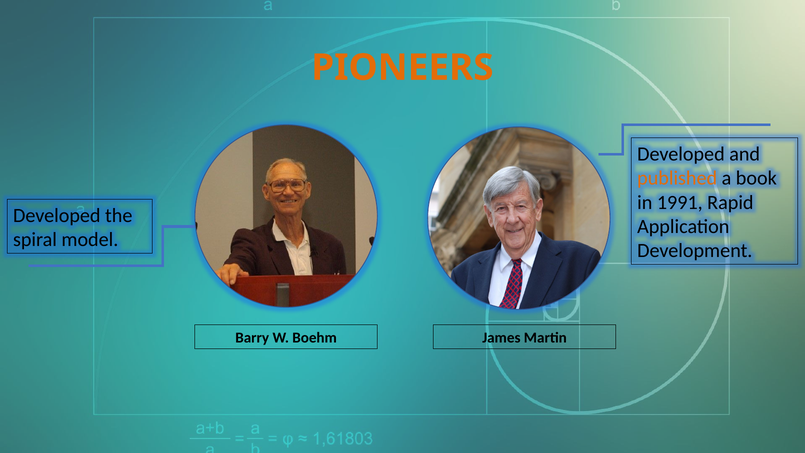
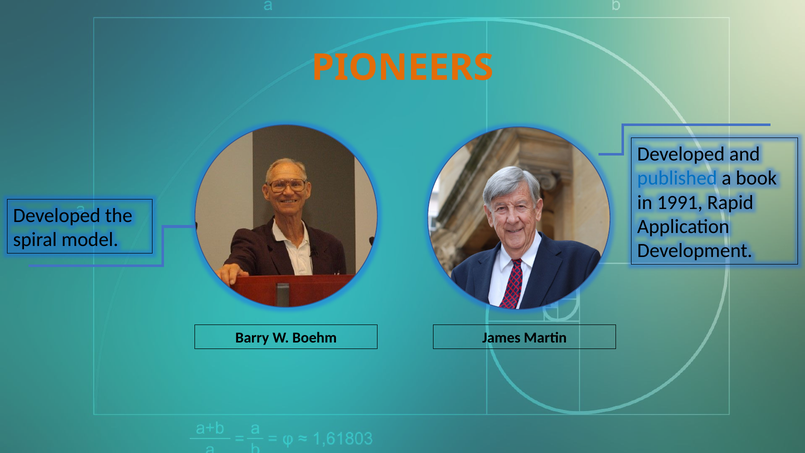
published colour: orange -> blue (677, 178)
